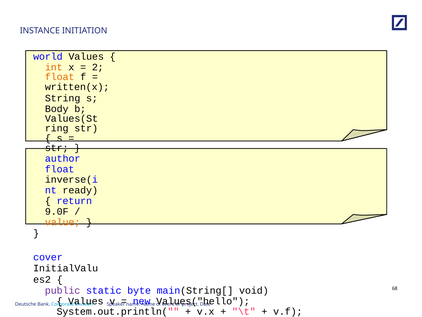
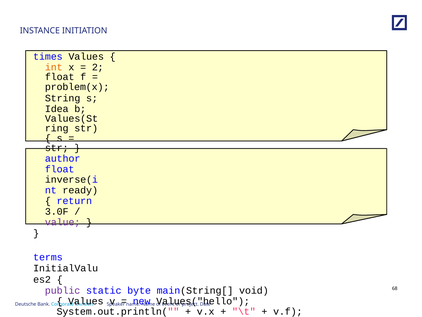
world: world -> times (48, 56)
float colour: orange -> black (60, 77)
written(x: written(x -> problem(x (77, 87)
Body: Body -> Idea (57, 109)
9.0F: 9.0F -> 3.0F (57, 211)
value colour: orange -> purple (63, 222)
cover: cover -> terms (48, 257)
